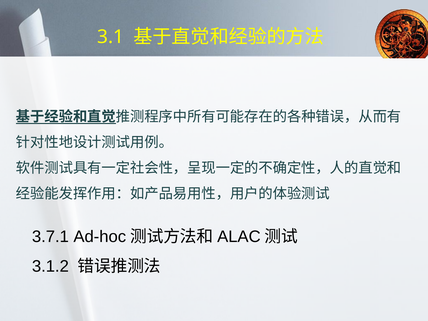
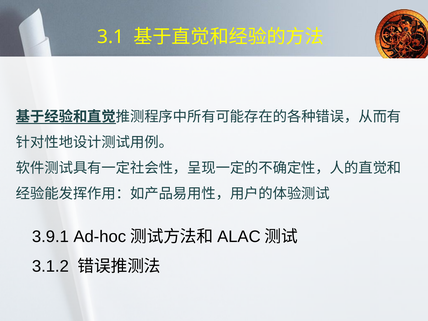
3.7.1: 3.7.1 -> 3.9.1 (50, 237)
